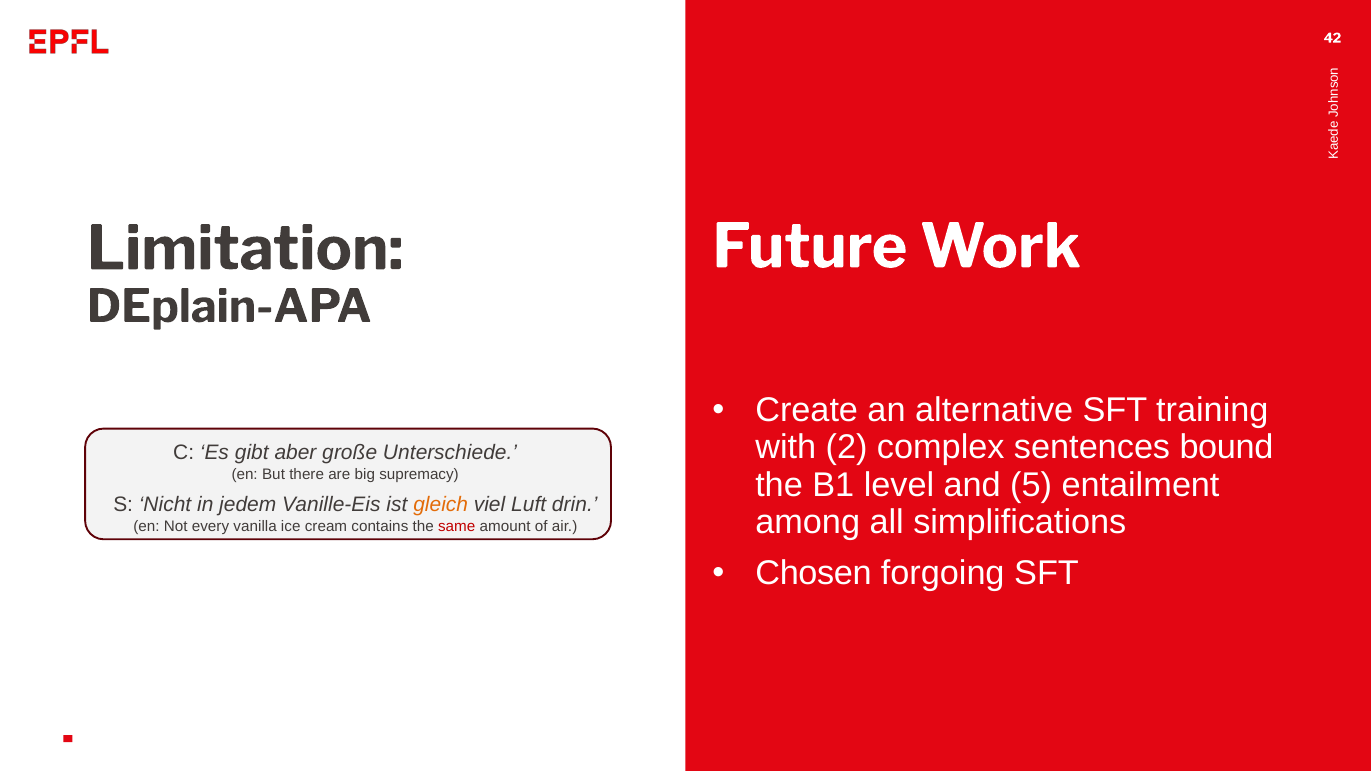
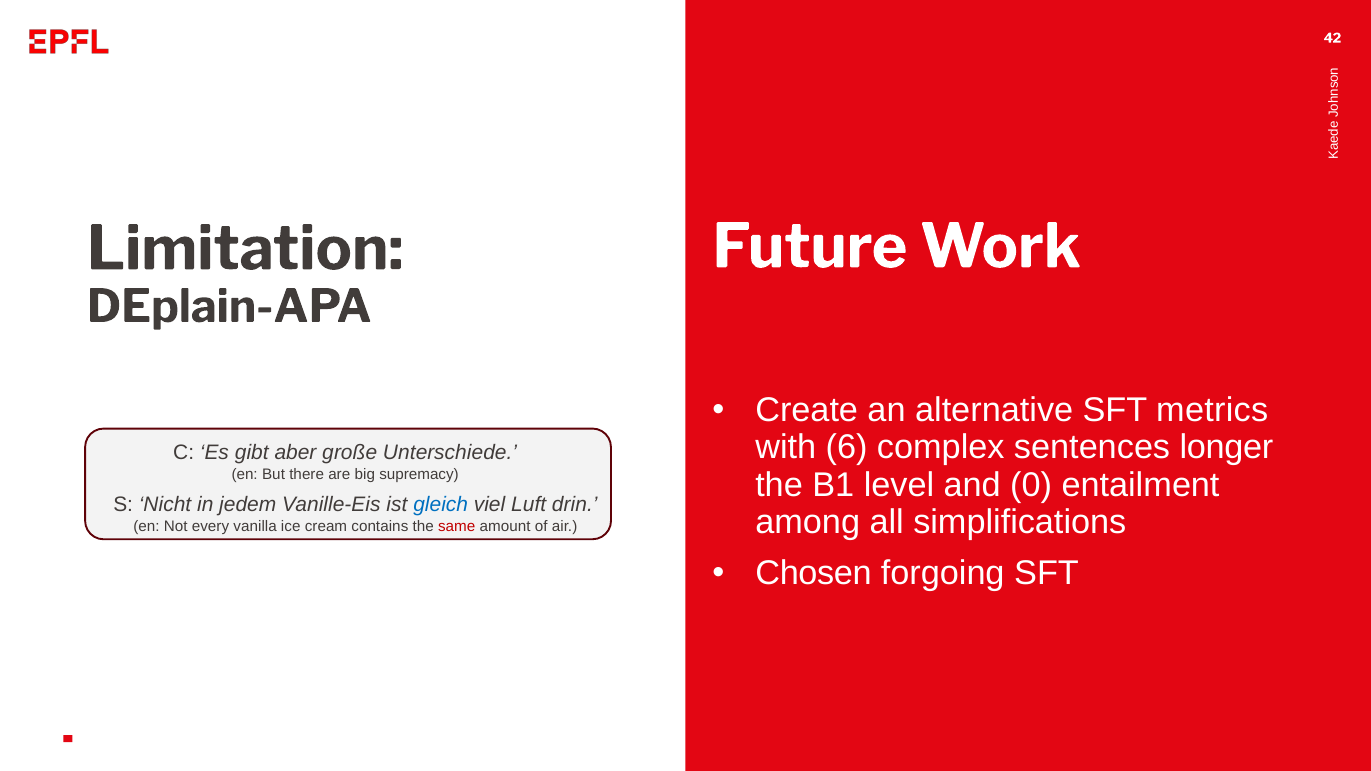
training: training -> metrics (1212, 411)
2: 2 -> 6 (847, 448)
bound: bound -> longer (1226, 448)
5: 5 -> 0 (1031, 485)
gleich colour: orange -> blue (441, 505)
